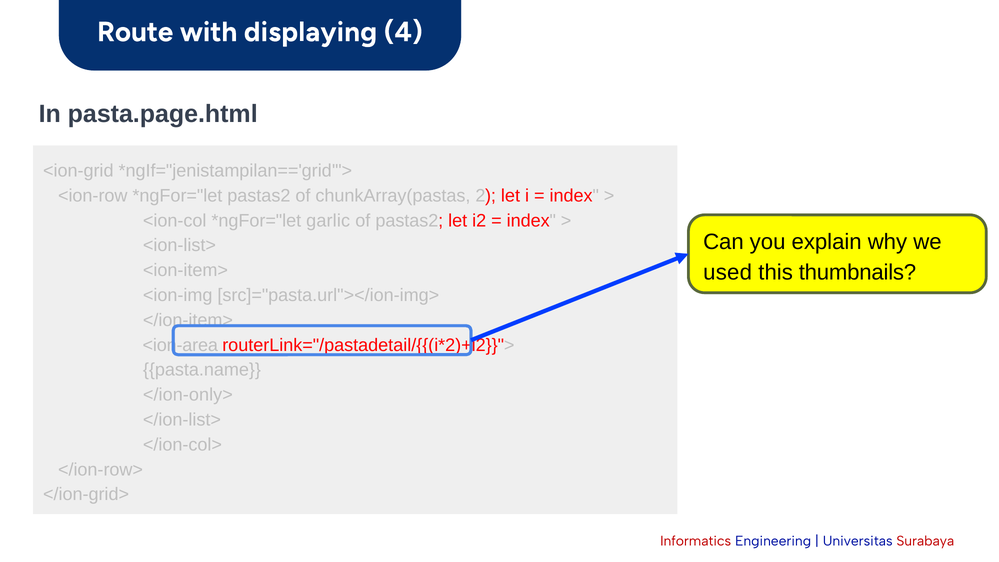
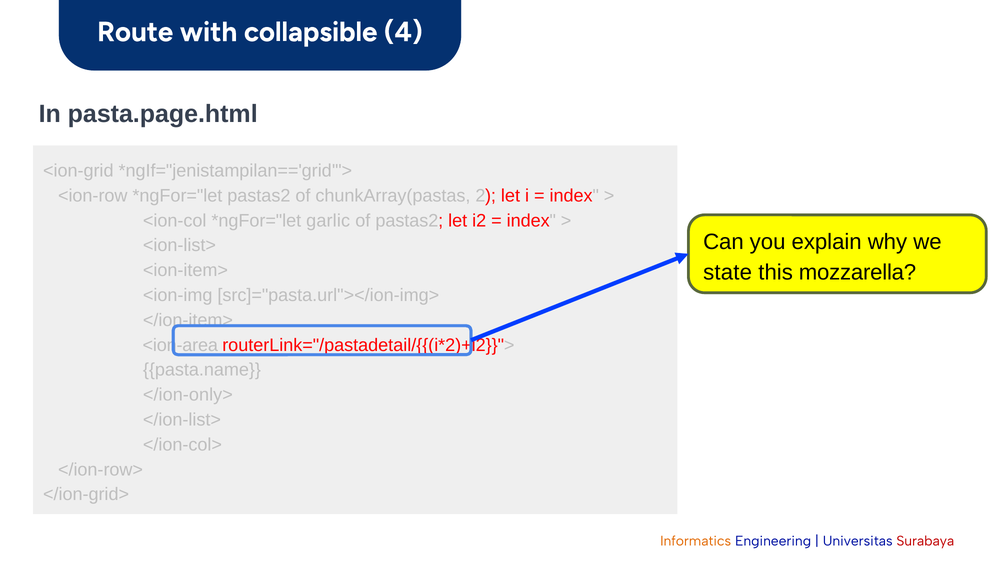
displaying: displaying -> collapsible (311, 32)
used: used -> state (728, 273)
thumbnails: thumbnails -> mozzarella (857, 273)
Informatics colour: red -> orange (696, 541)
